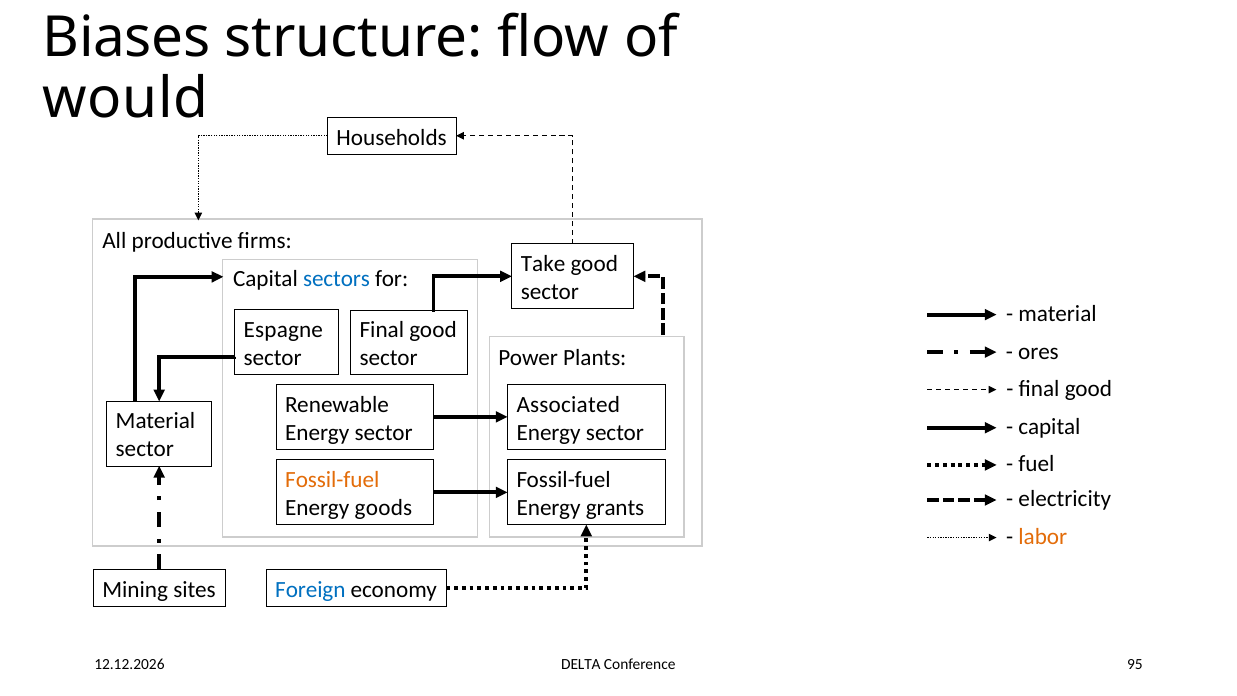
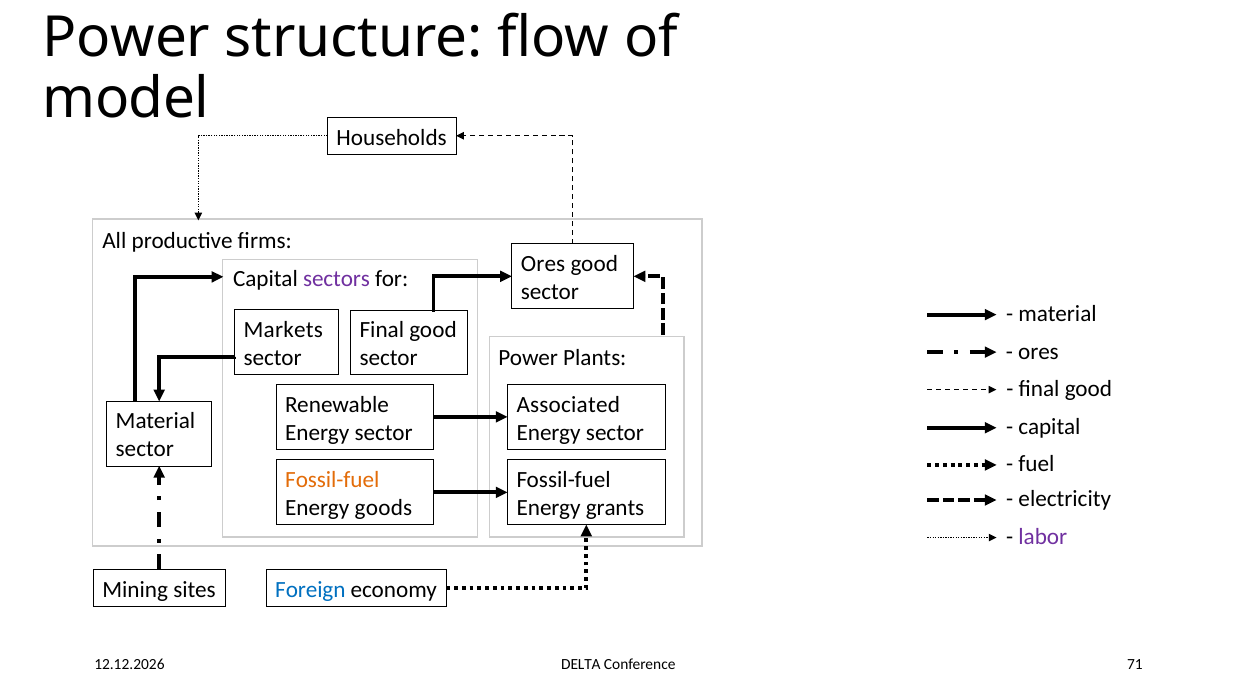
Biases: Biases -> Power (127, 38)
would: would -> model (126, 99)
Take: Take -> Ores (543, 264)
sectors colour: blue -> purple (337, 279)
Espagne: Espagne -> Markets (283, 330)
labor colour: orange -> purple (1043, 537)
95: 95 -> 71 (1135, 664)
